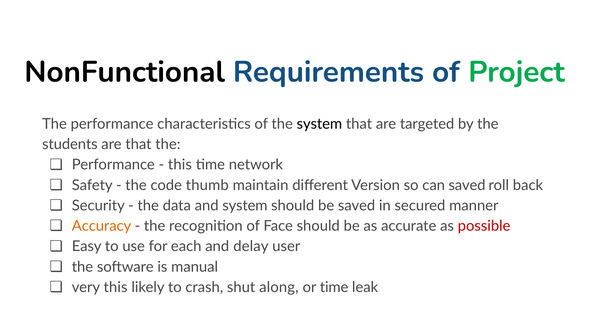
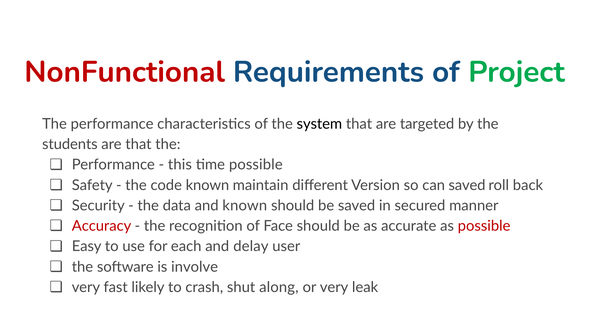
NonFunctional colour: black -> red (125, 72)
time network: network -> possible (256, 165)
code thumb: thumb -> known (207, 185)
and system: system -> known (245, 206)
Accuracy colour: orange -> red (102, 226)
manual: manual -> involve (195, 267)
very this: this -> fast (116, 288)
or time: time -> very (334, 288)
